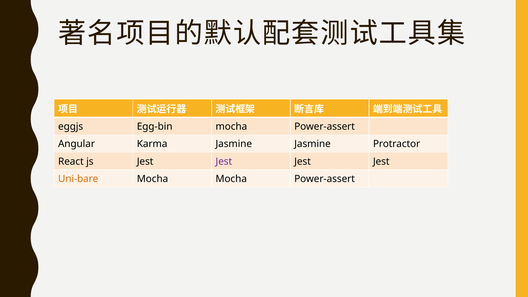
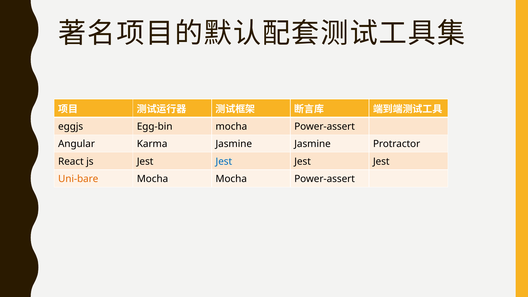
Jest colour: purple -> blue (224, 161)
